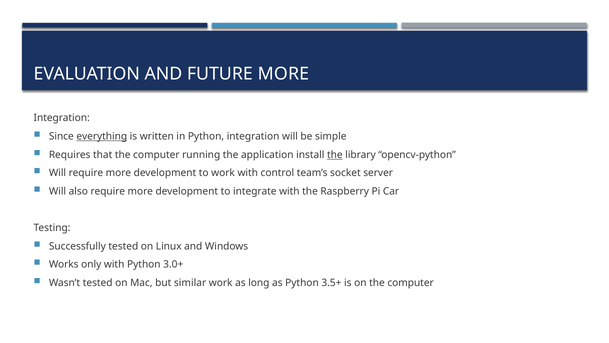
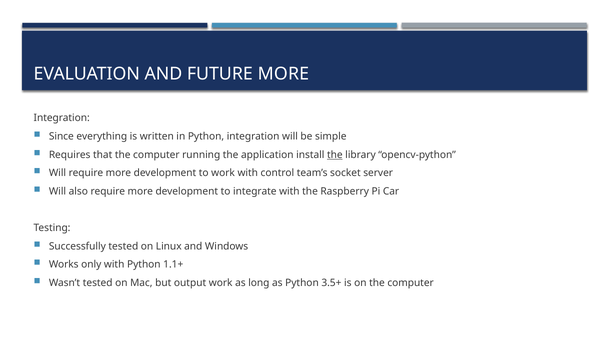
everything underline: present -> none (102, 136)
3.0+: 3.0+ -> 1.1+ (173, 264)
similar: similar -> output (190, 282)
